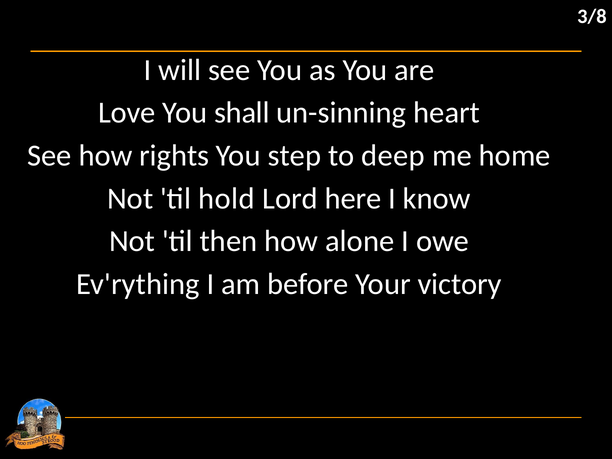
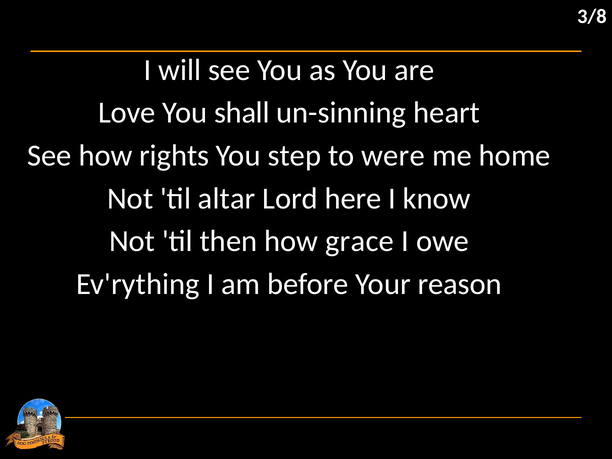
deep: deep -> were (393, 156)
hold: hold -> altar (227, 198)
alone: alone -> grace (360, 241)
victory: victory -> reason (460, 284)
